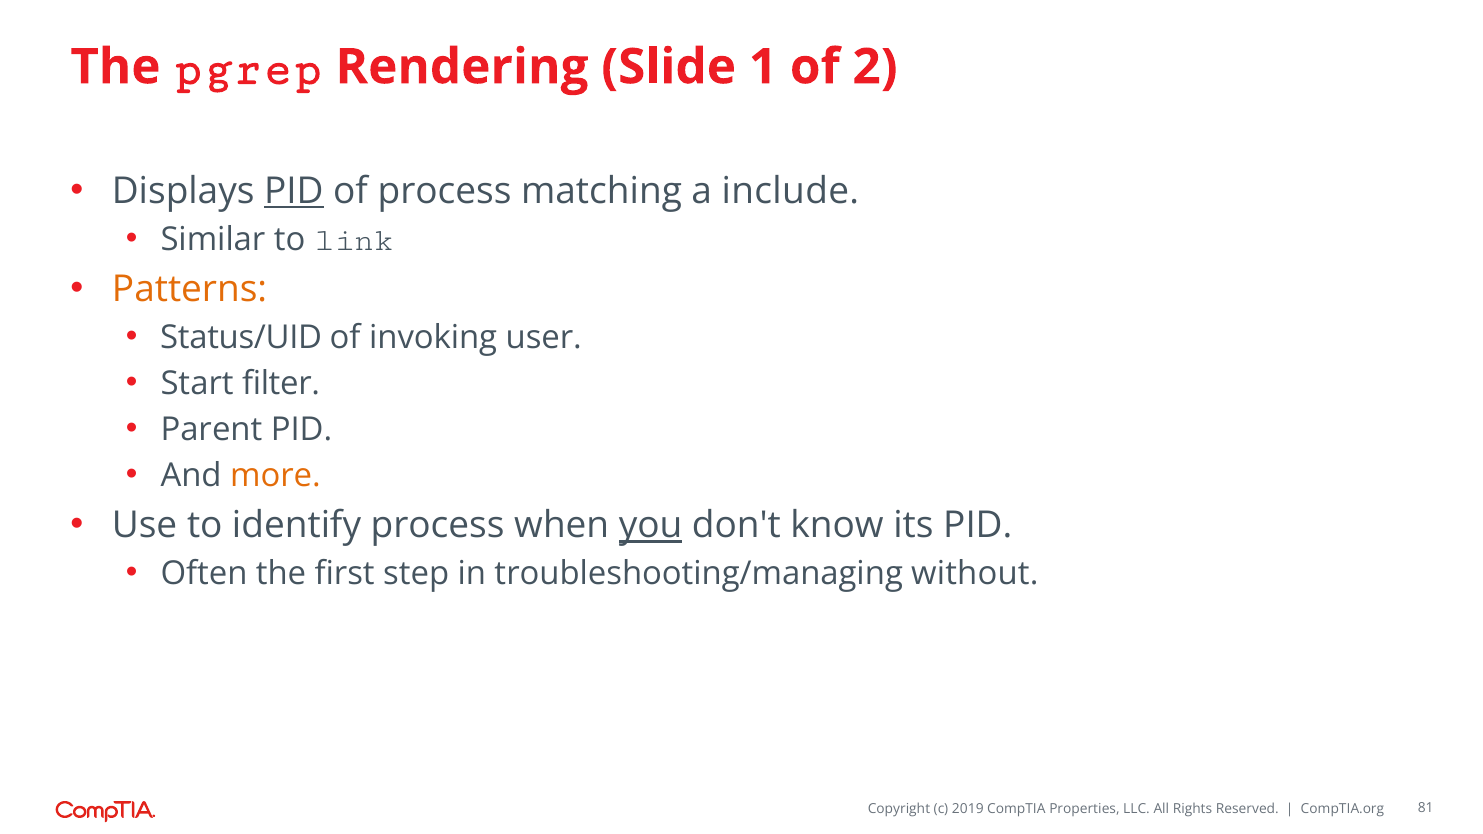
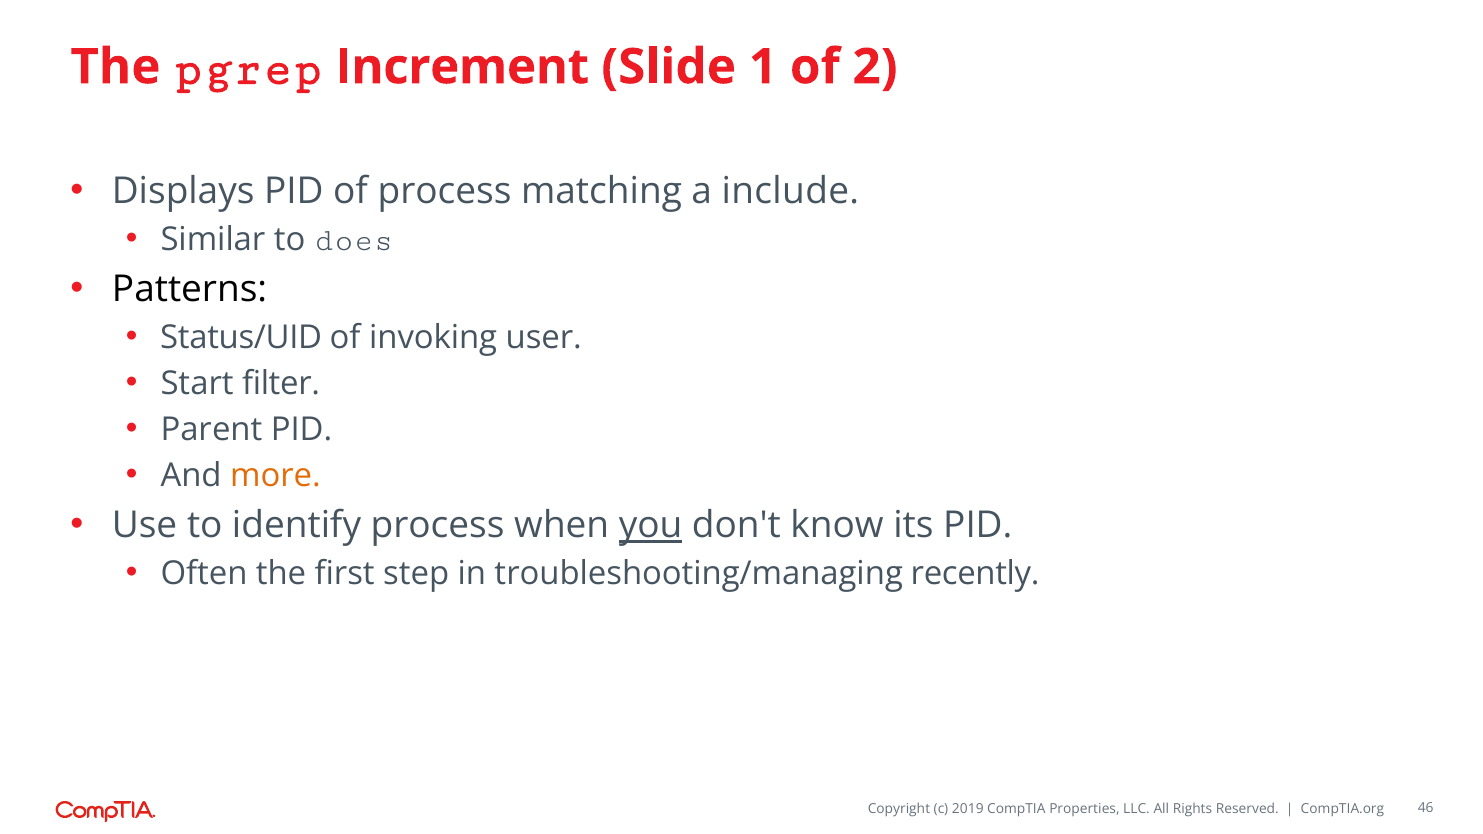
Rendering: Rendering -> Increment (462, 67)
PID underline: present -> none (294, 191)
link: link -> does (354, 240)
Patterns colour: orange -> black (190, 289)
without: without -> recently (975, 574)
81: 81 -> 46 (1426, 808)
